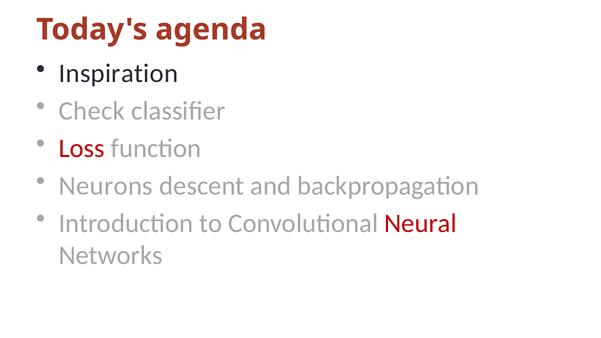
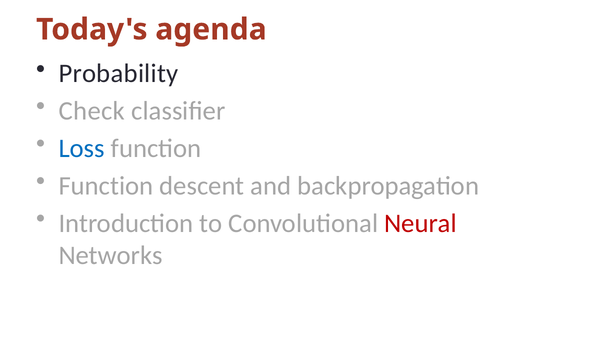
Inspiration: Inspiration -> Probability (118, 74)
Loss colour: red -> blue (82, 148)
Neurons: Neurons -> Function (106, 186)
